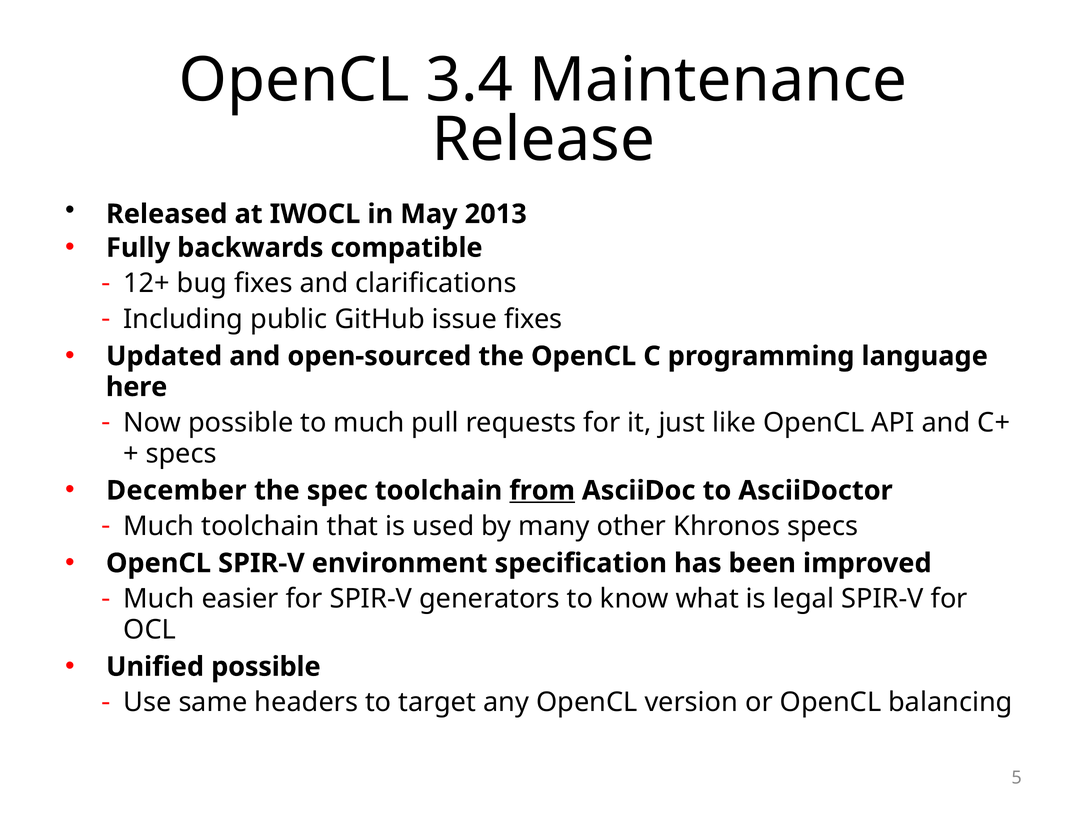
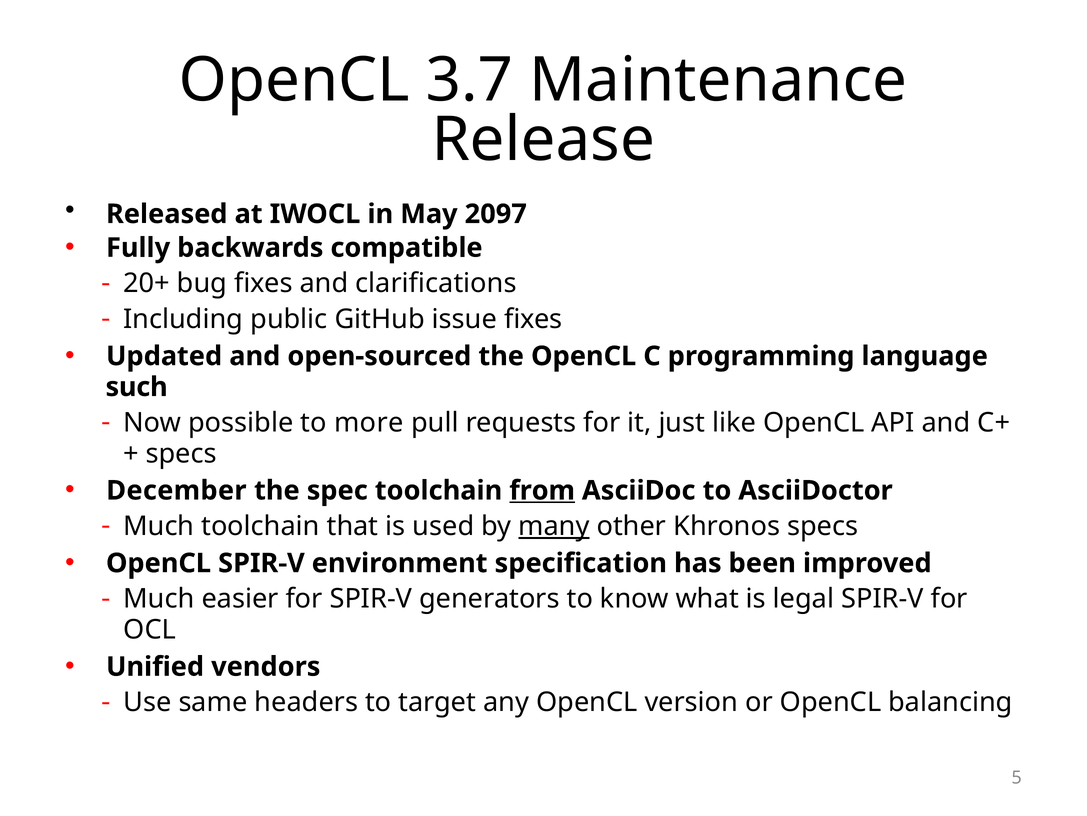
3.4: 3.4 -> 3.7 (470, 80)
2013: 2013 -> 2097 (496, 214)
12+: 12+ -> 20+ (147, 283)
here: here -> such (137, 387)
to much: much -> more (369, 422)
many underline: none -> present (554, 526)
Unified possible: possible -> vendors (266, 666)
